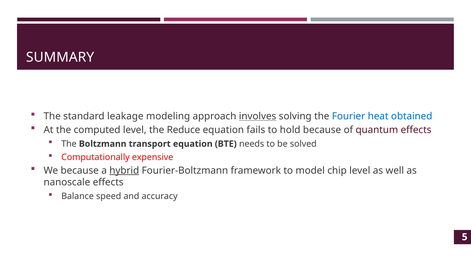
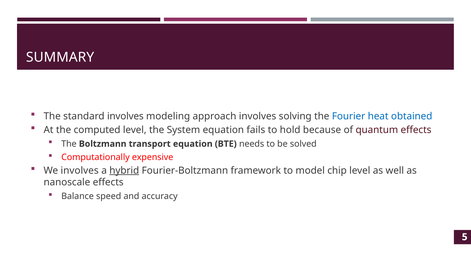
standard leakage: leakage -> involves (125, 116)
involves underline: present -> none (258, 116)
Reduce: Reduce -> System (183, 130)
We because: because -> involves (80, 170)
